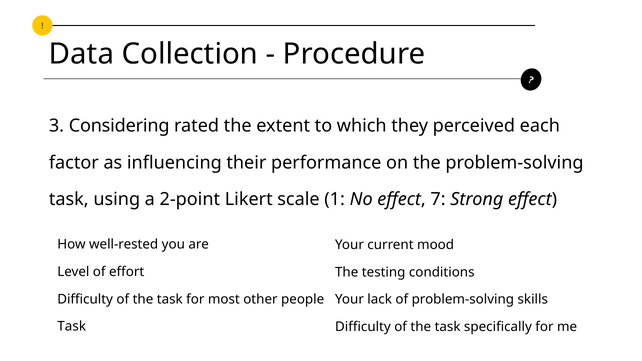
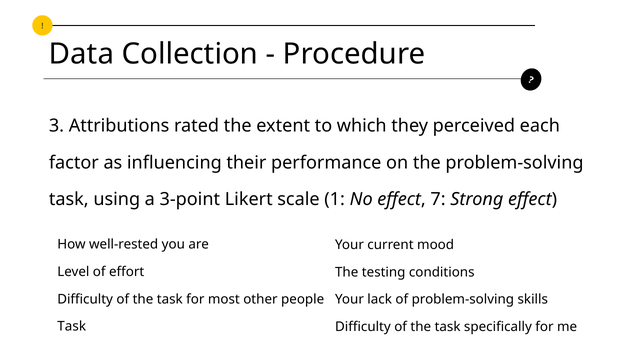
Considering: Considering -> Attributions (119, 126)
2-point: 2-point -> 3-point (190, 200)
